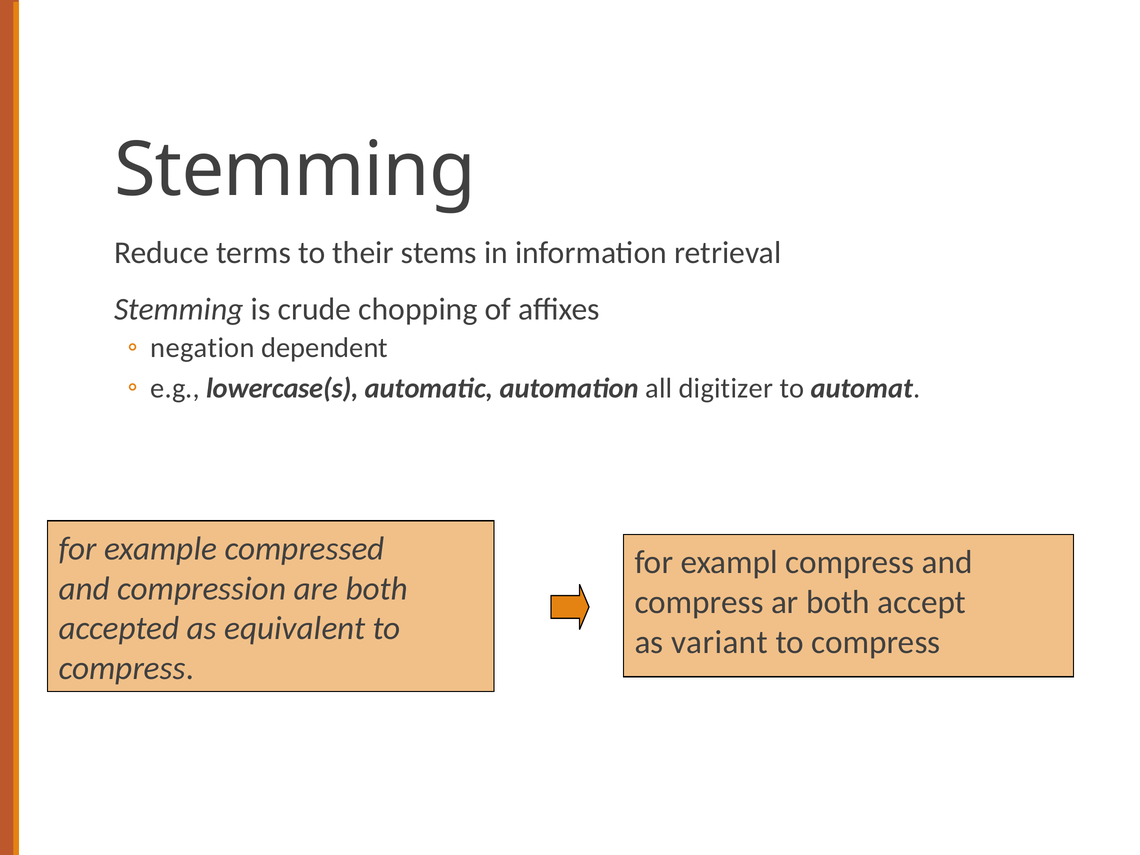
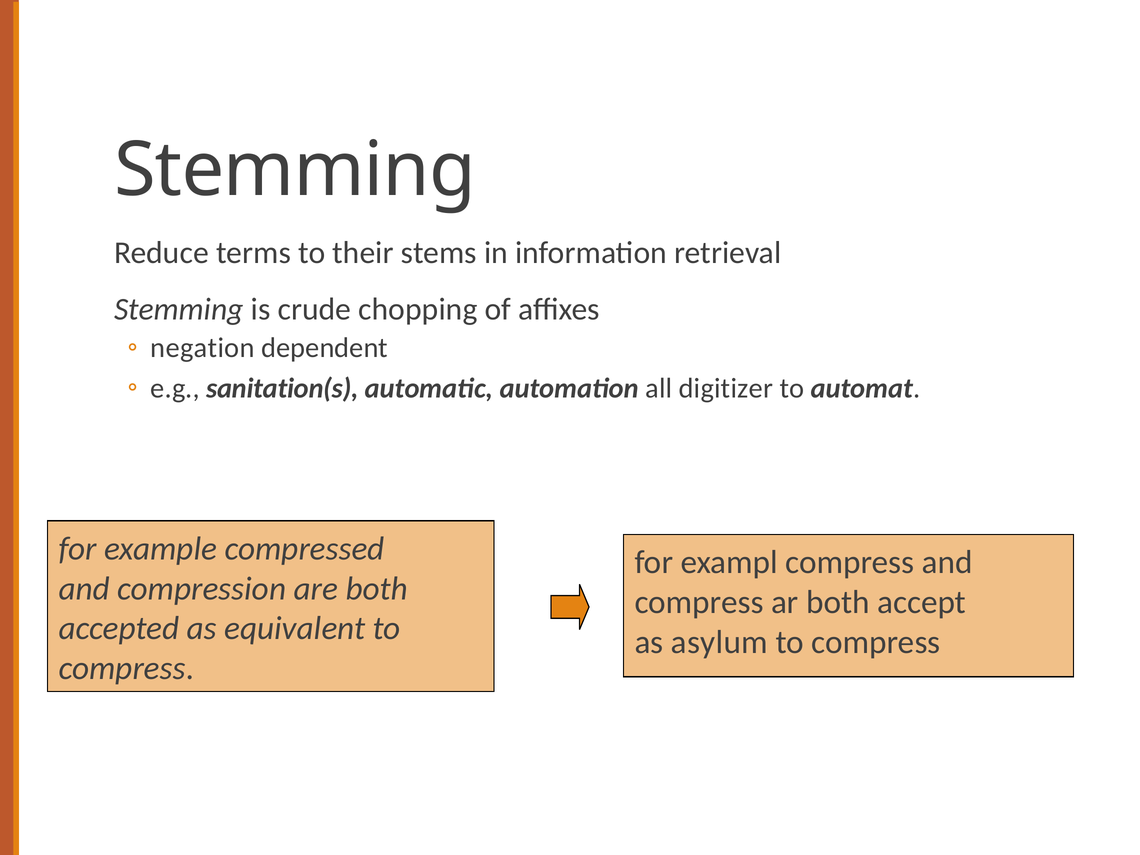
lowercase(s: lowercase(s -> sanitation(s (282, 388)
variant: variant -> asylum (719, 642)
